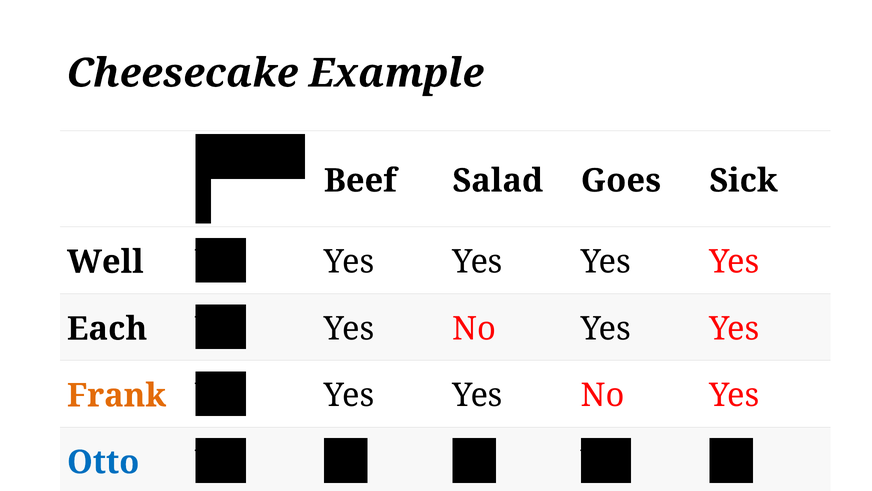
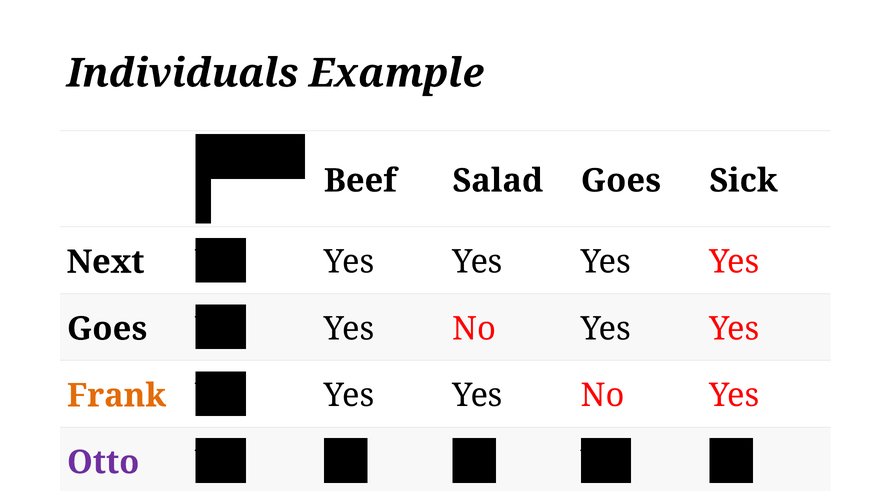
Cheesecake: Cheesecake -> Individuals (183, 73)
Well: Well -> Next (105, 262)
Each: Each -> Goes (107, 329)
Otto colour: blue -> purple (103, 462)
